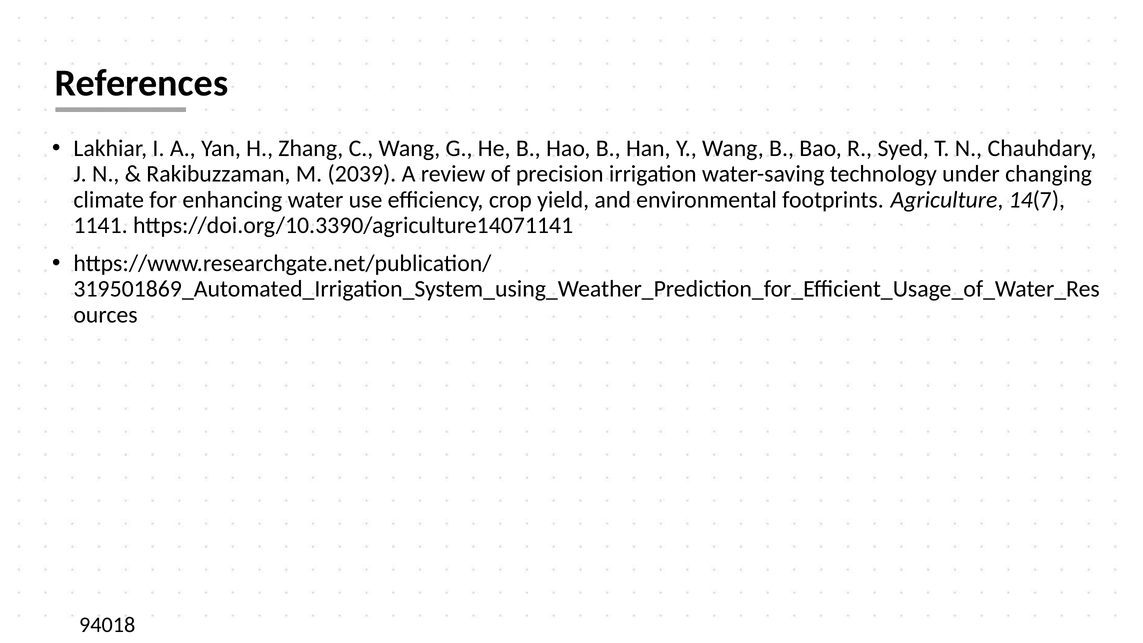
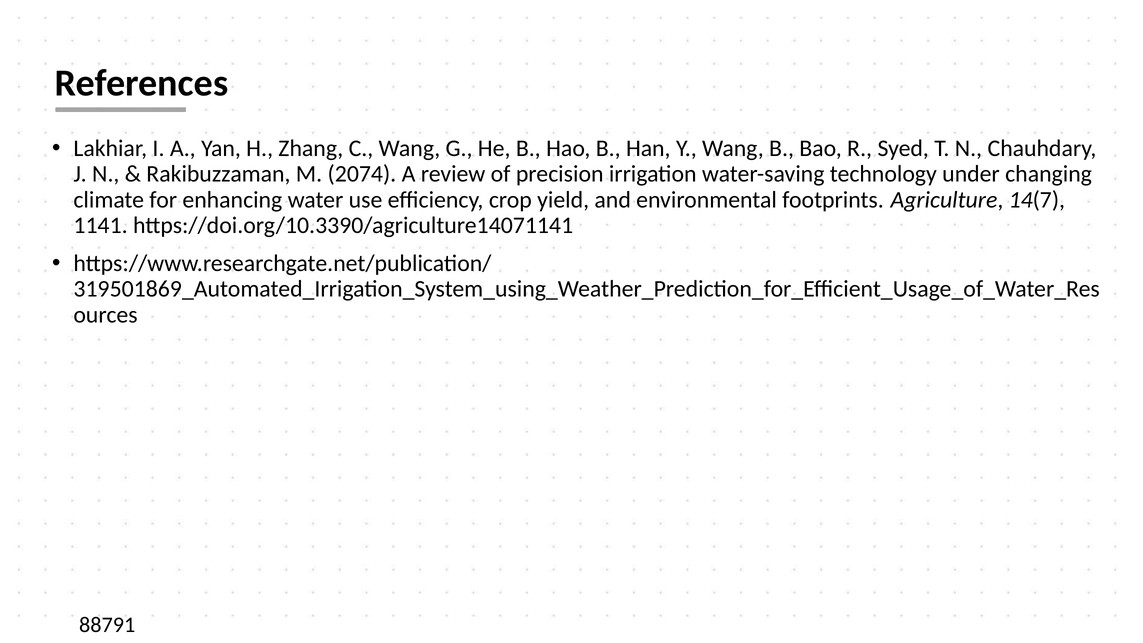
2039: 2039 -> 2074 (362, 174)
94018: 94018 -> 88791 (107, 625)
